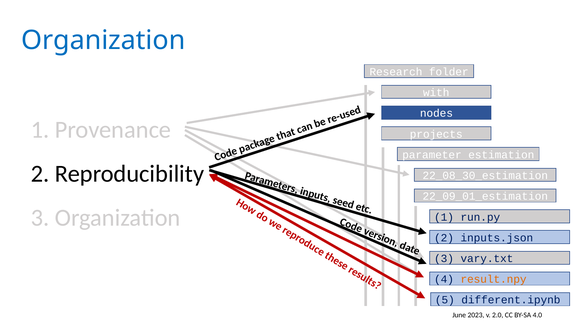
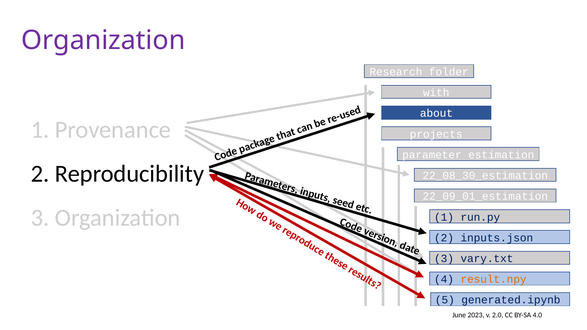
Organization colour: blue -> purple (103, 40)
nodes: nodes -> about (436, 113)
different.ipynb: different.ipynb -> generated.ipynb (511, 300)
